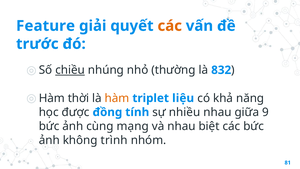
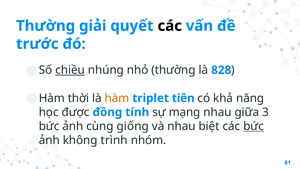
Feature: Feature -> Thường (46, 26)
các colour: orange -> black (170, 26)
832: 832 -> 828 (221, 70)
liệu: liệu -> tiên (183, 98)
nhiều: nhiều -> mạng (185, 112)
9: 9 -> 3 (265, 112)
mạng: mạng -> giống (133, 126)
bức underline: none -> present (254, 126)
